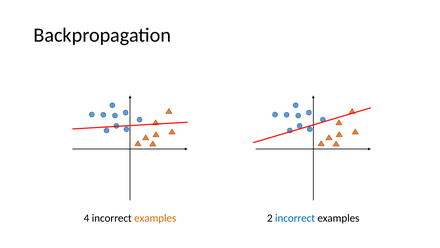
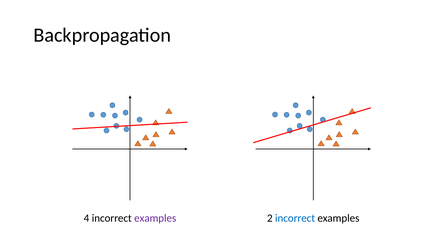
examples colour: orange -> purple (155, 218)
